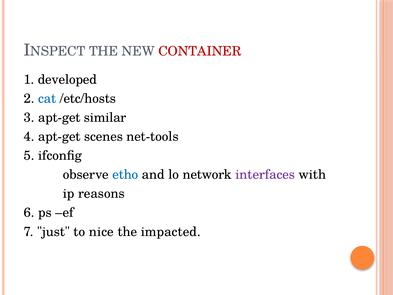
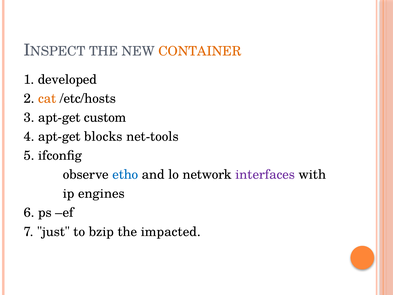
CONTAINER colour: red -> orange (200, 51)
cat colour: blue -> orange (47, 98)
similar: similar -> custom (105, 117)
scenes: scenes -> blocks (103, 136)
reasons: reasons -> engines (101, 193)
nice: nice -> bzip (101, 231)
